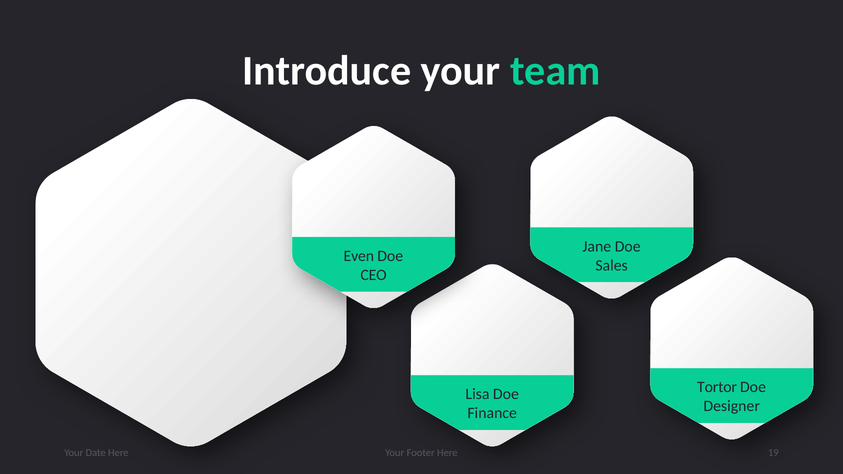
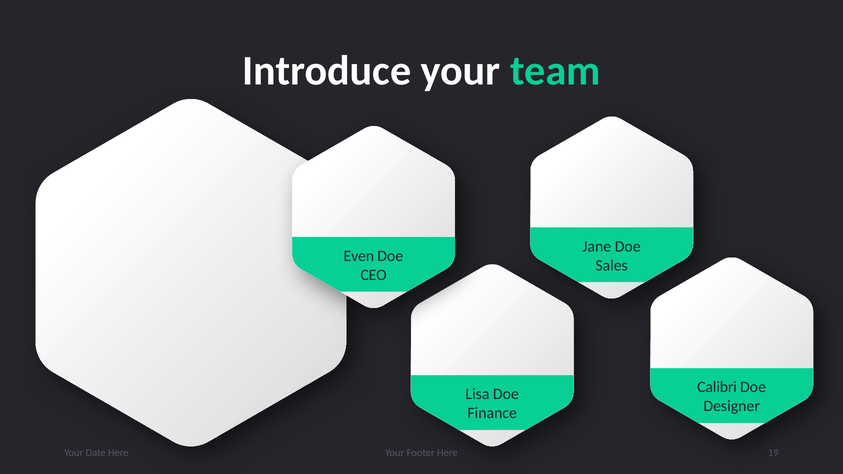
Tortor: Tortor -> Calibri (717, 387)
